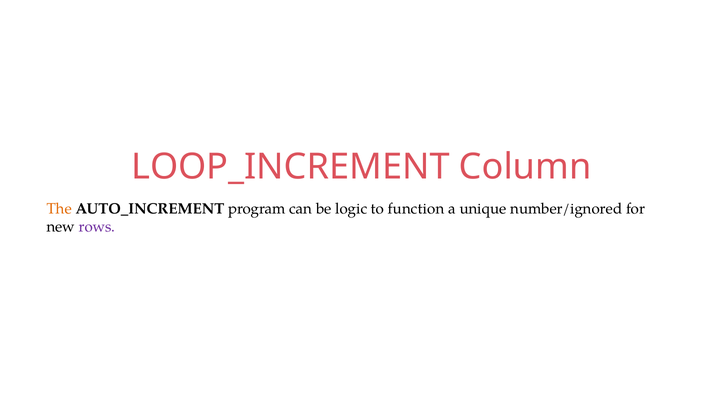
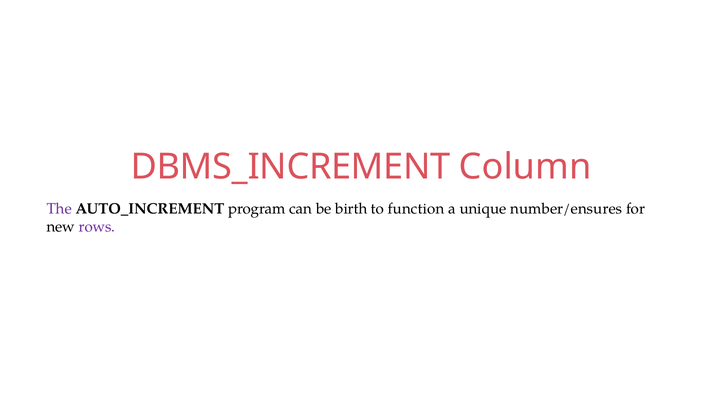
LOOP_INCREMENT: LOOP_INCREMENT -> DBMS_INCREMENT (291, 167)
The colour: orange -> purple (59, 209)
logic: logic -> birth (351, 209)
number/ignored: number/ignored -> number/ensures (566, 209)
